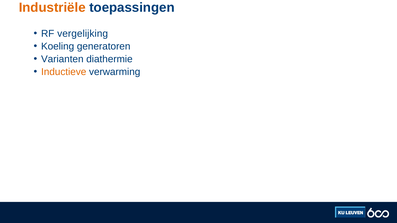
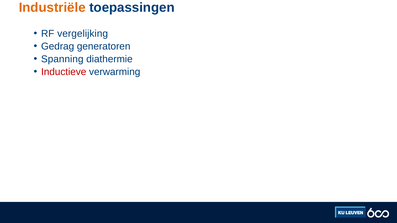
Koeling: Koeling -> Gedrag (58, 46)
Varianten: Varianten -> Spanning (62, 59)
Inductieve colour: orange -> red (64, 72)
